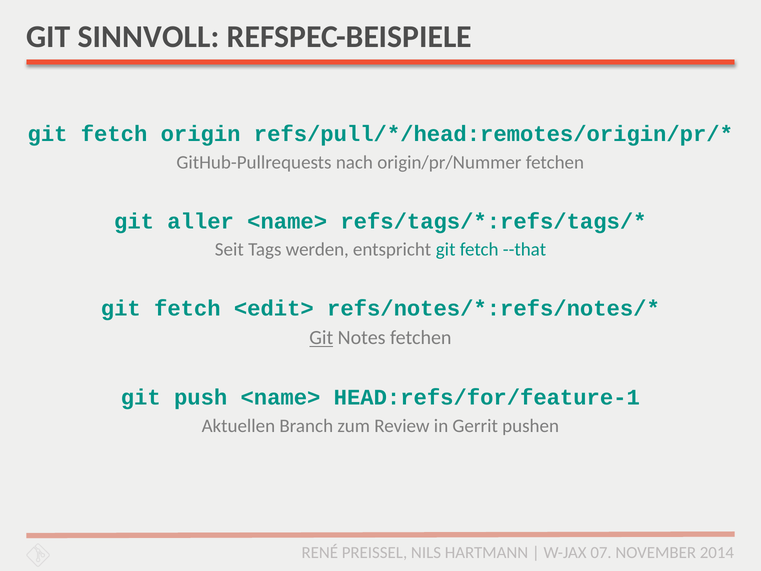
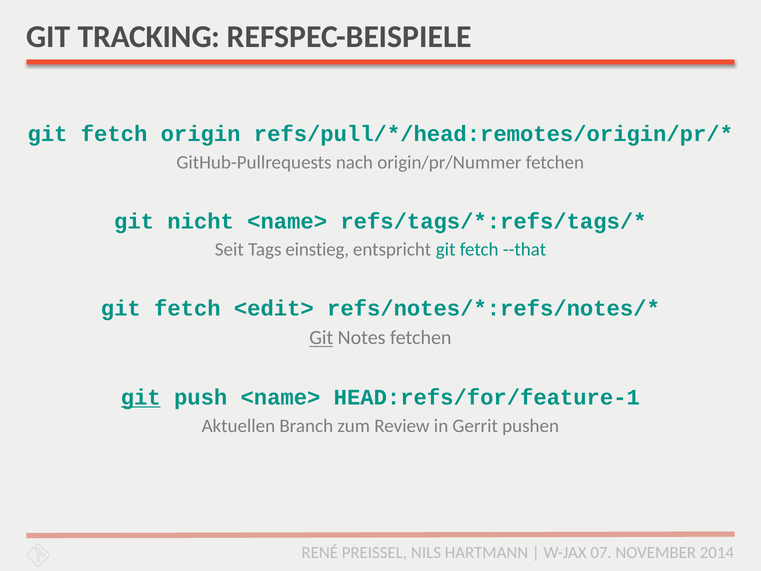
SINNVOLL: SINNVOLL -> TRACKING (149, 37)
aller: aller -> nicht (201, 221)
werden: werden -> einstieg (317, 249)
git underline: none -> present (141, 397)
